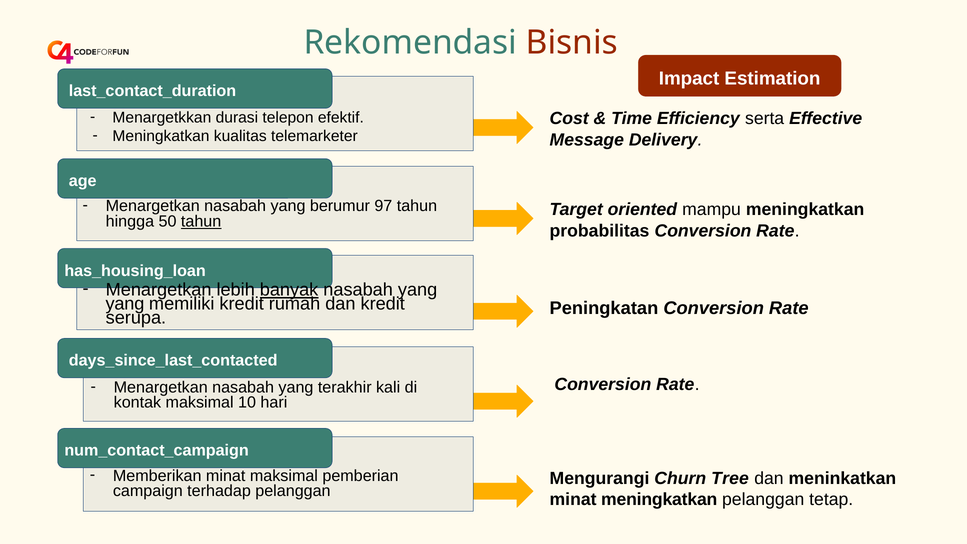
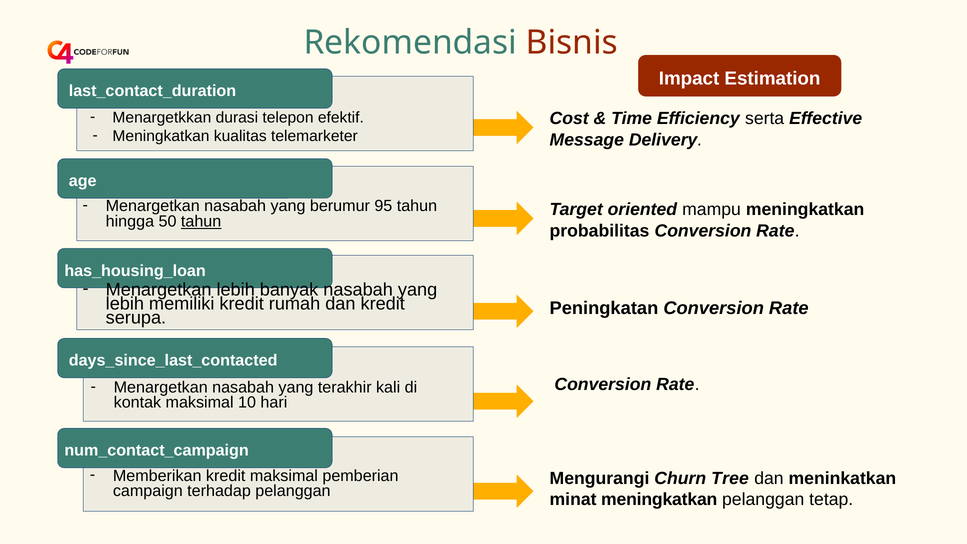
97: 97 -> 95 (383, 206)
banyak underline: present -> none (289, 290)
yang: yang -> lebih (125, 304)
Memberikan minat: minat -> kredit (226, 476)
